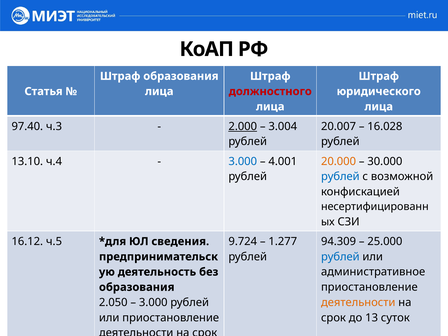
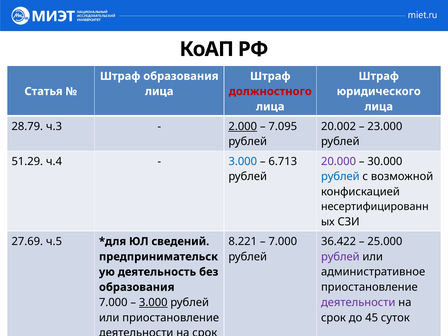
97.40: 97.40 -> 28.79 (27, 126)
3.004: 3.004 -> 7.095 (283, 126)
20.007: 20.007 -> 20.002 (339, 126)
16.028: 16.028 -> 23.000 (385, 126)
13.10: 13.10 -> 51.29 (27, 161)
4.001: 4.001 -> 6.713 (283, 161)
20.000 colour: orange -> purple (339, 161)
16.12: 16.12 -> 27.69 (27, 241)
сведения: сведения -> сведений (180, 241)
9.724: 9.724 -> 8.221 (243, 241)
1.277: 1.277 -> 7.000 (283, 241)
94.309: 94.309 -> 36.422 (339, 241)
рублей colour: blue -> purple (340, 257)
2.050: 2.050 -> 7.000 (113, 302)
3.000 underline: none -> present (153, 302)
деятельности colour: orange -> purple (358, 302)
13: 13 -> 45 (372, 318)
